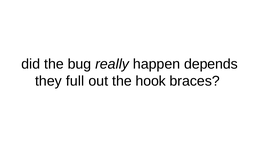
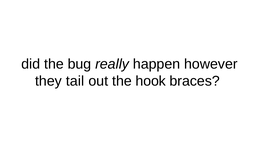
depends: depends -> however (211, 64)
full: full -> tail (75, 81)
